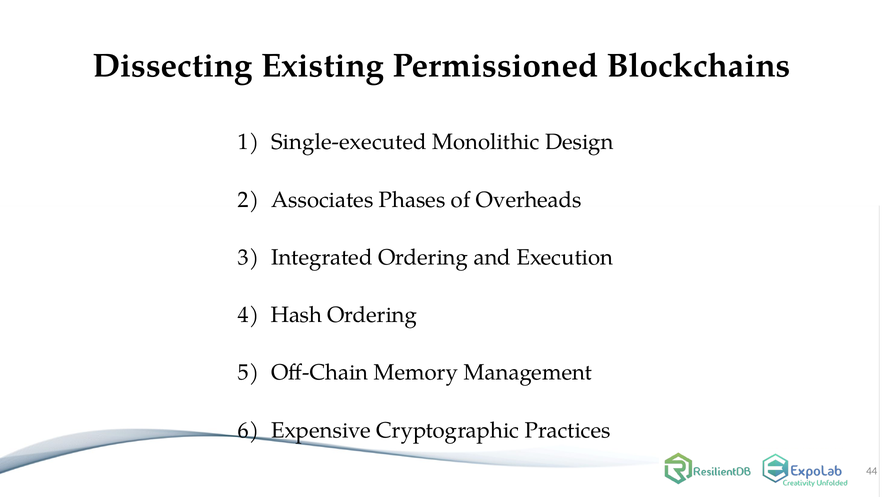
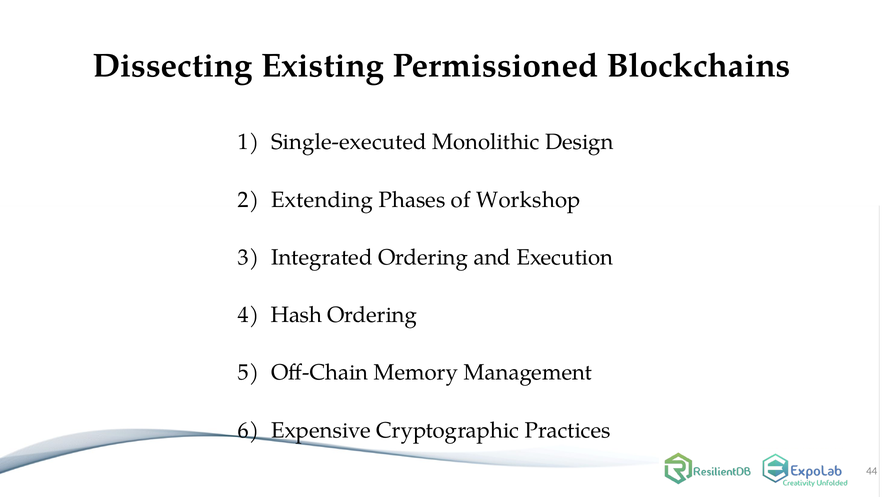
Associates: Associates -> Extending (322, 200)
Overheads: Overheads -> Workshop (529, 200)
